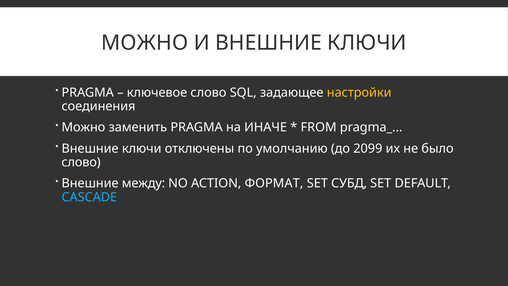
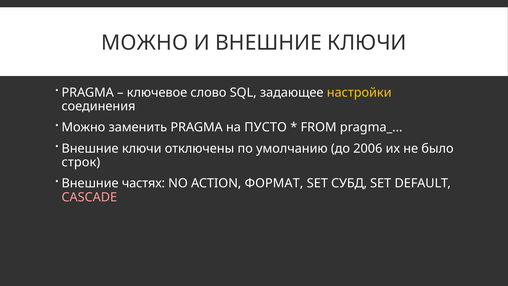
ИНАЧЕ: ИНАЧЕ -> ПУСТО (266, 127)
2099: 2099 -> 2006 (368, 148)
слово: слово -> строк (81, 162)
между: между -> частях (143, 183)
CASCADE colour: light blue -> pink (89, 197)
